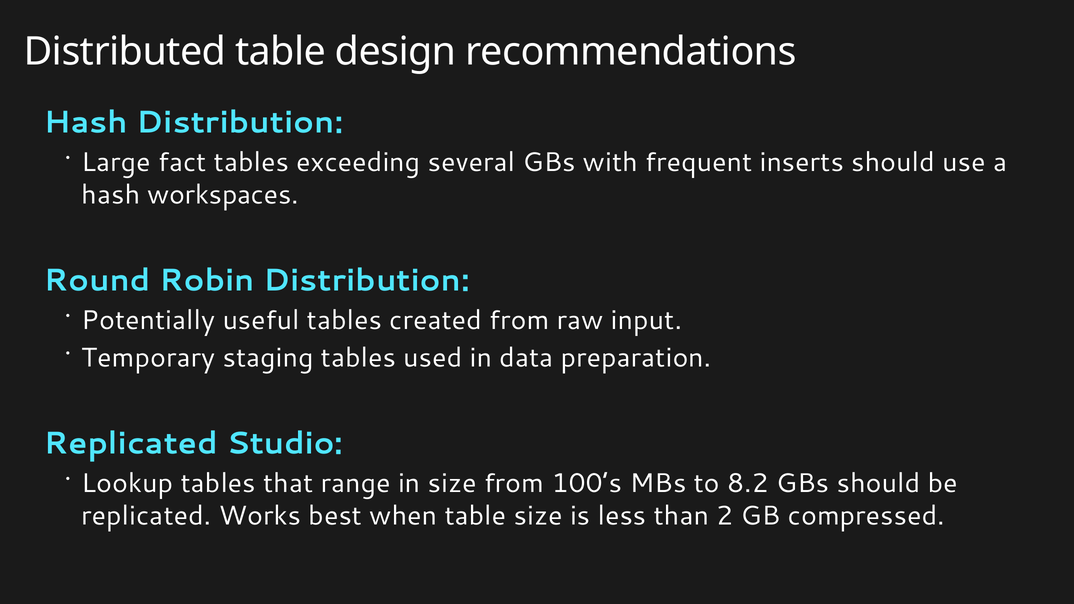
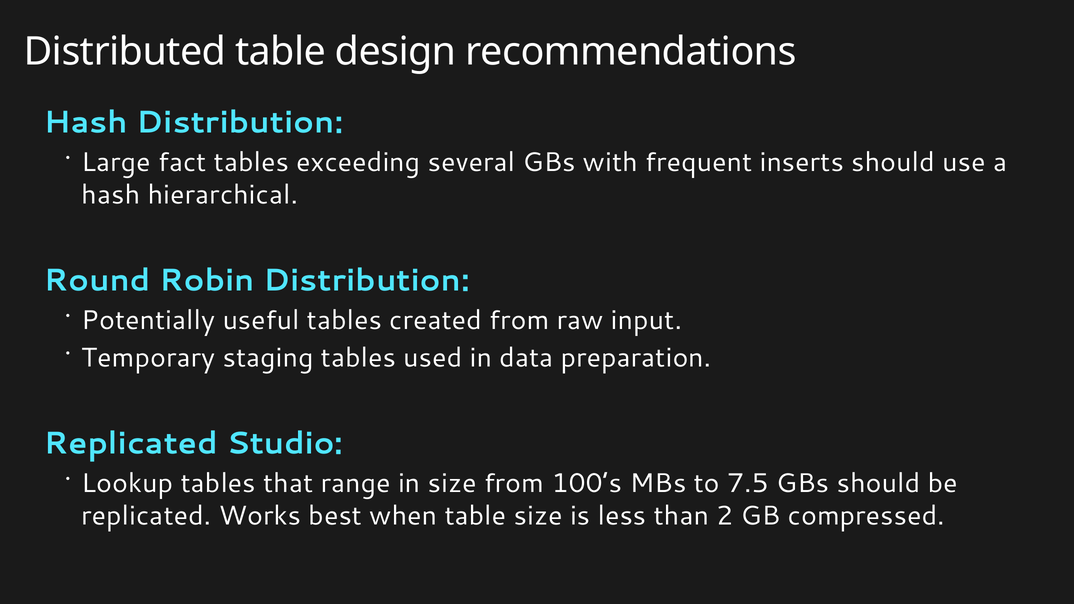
workspaces: workspaces -> hierarchical (223, 195)
8.2: 8.2 -> 7.5 (748, 484)
